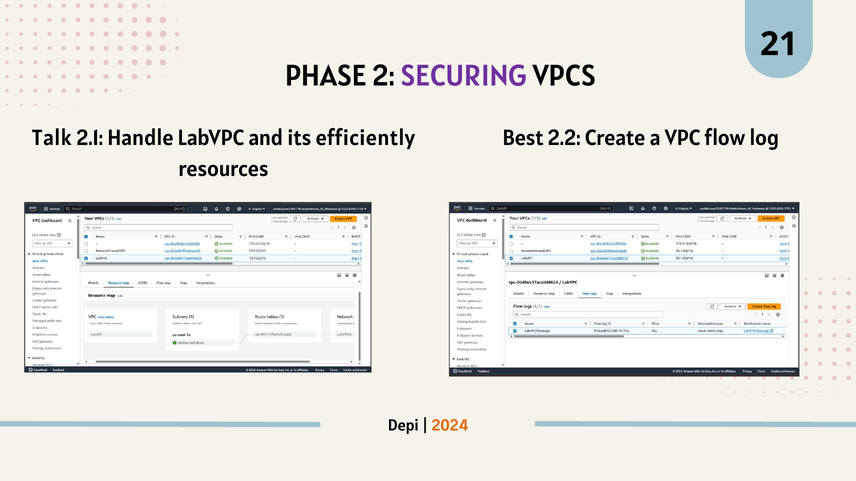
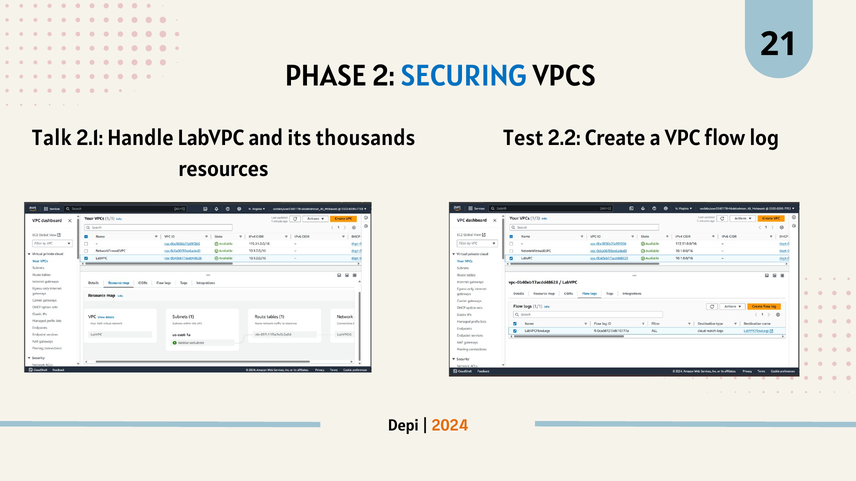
SECURING colour: purple -> blue (464, 76)
efficiently: efficiently -> thousands (365, 138)
Best: Best -> Test (523, 138)
